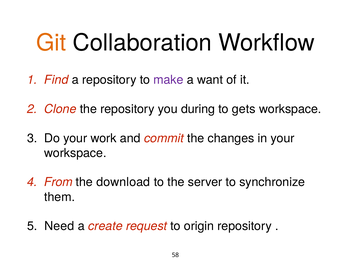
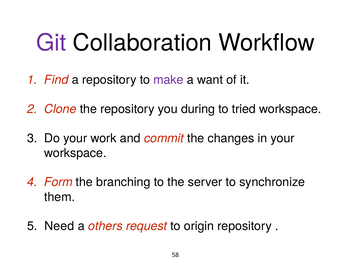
Git colour: orange -> purple (51, 43)
gets: gets -> tried (244, 109)
From: From -> Form (58, 182)
download: download -> branching (123, 182)
create: create -> others (105, 226)
